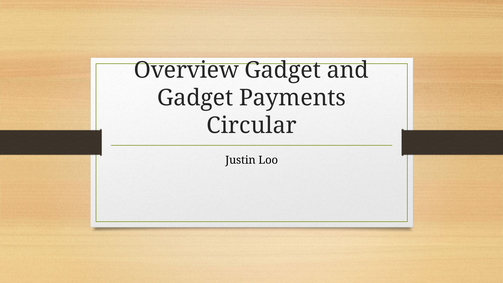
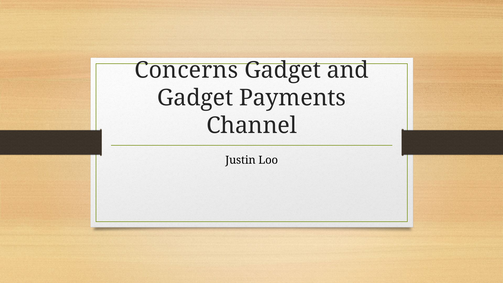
Overview: Overview -> Concerns (186, 70)
Circular: Circular -> Channel (252, 126)
